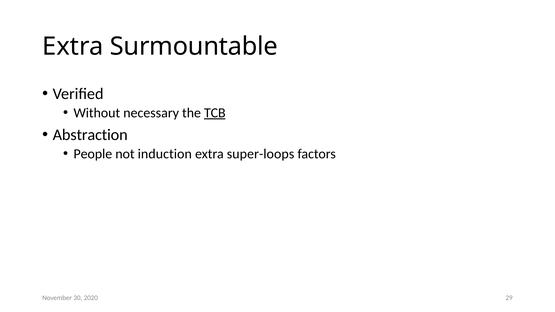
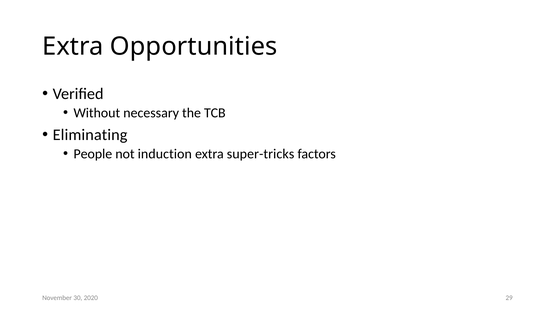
Surmountable: Surmountable -> Opportunities (194, 47)
TCB underline: present -> none (215, 113)
Abstraction: Abstraction -> Eliminating (90, 135)
super-loops: super-loops -> super-tricks (261, 154)
